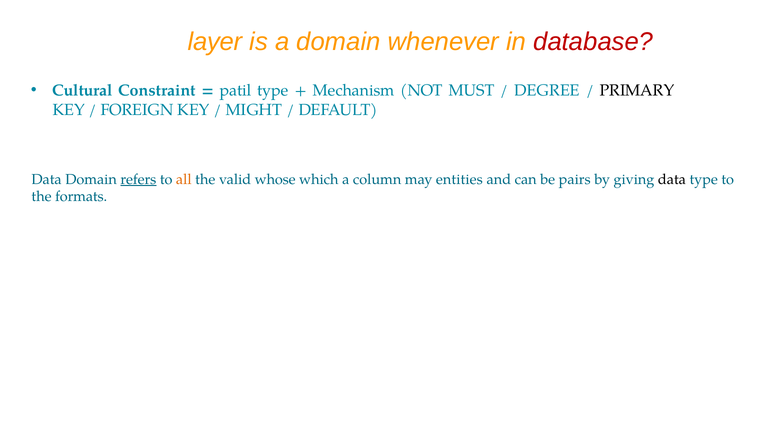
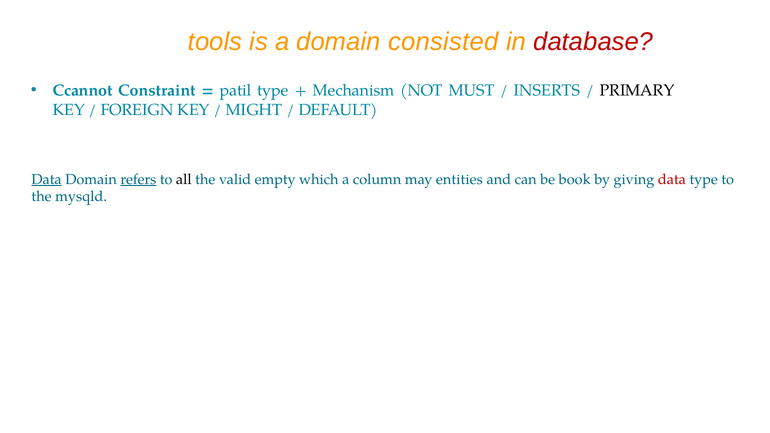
layer: layer -> tools (215, 42)
whenever: whenever -> consisted (443, 42)
Cultural: Cultural -> Ccannot (82, 91)
DEGREE: DEGREE -> INSERTS (547, 91)
Data underline: none -> present (47, 179)
all colour: orange -> black (184, 179)
whose: whose -> empty (275, 179)
pairs: pairs -> book (575, 179)
data colour: black -> red (672, 179)
formats: formats -> mysqld (81, 197)
